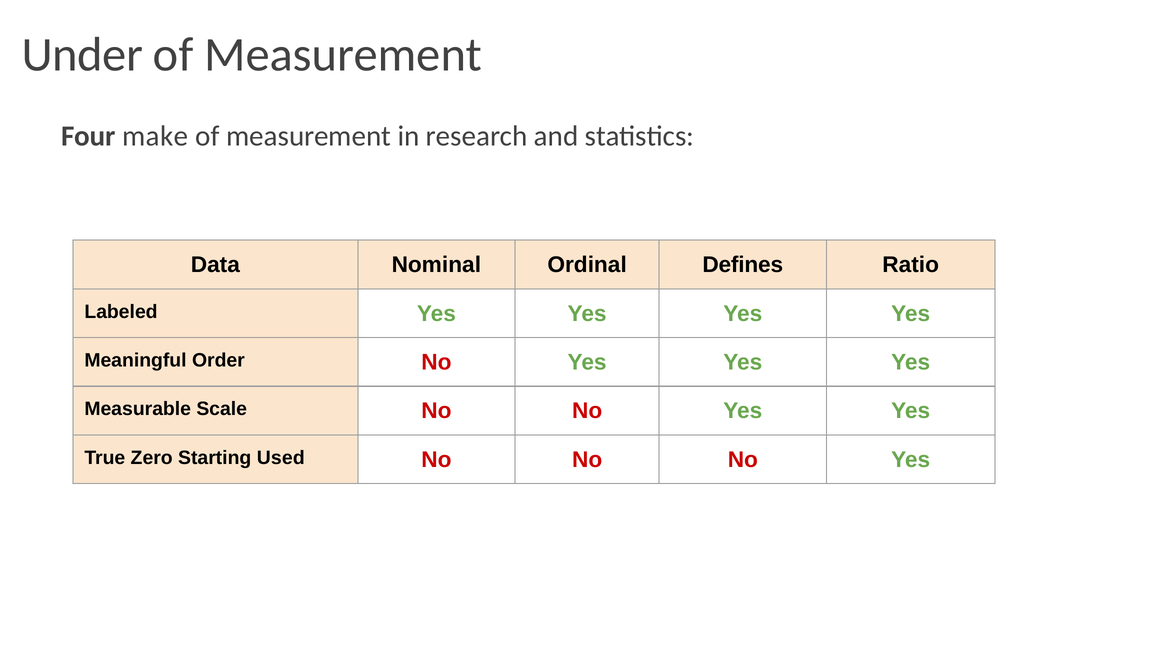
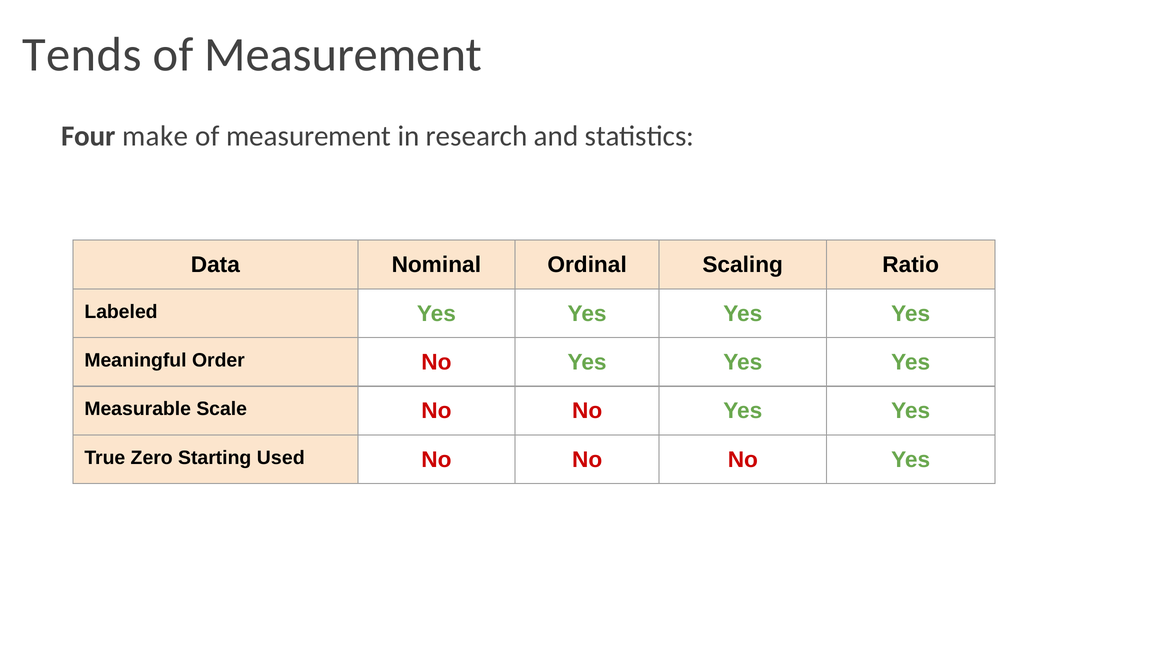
Under: Under -> Tends (82, 55)
Defines: Defines -> Scaling (743, 265)
